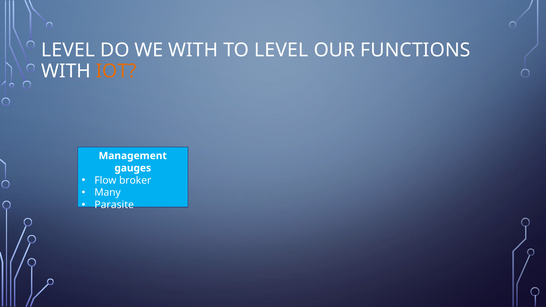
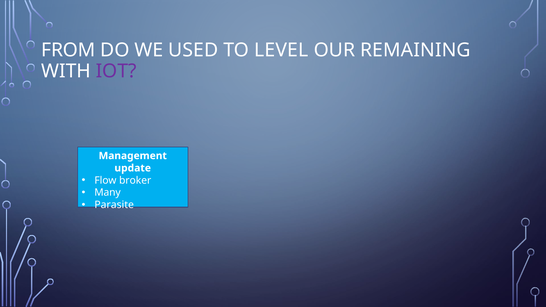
LEVEL: LEVEL -> FROM (68, 50)
WE WITH: WITH -> USED (193, 50)
FUNCTIONS: FUNCTIONS -> REMAINING (415, 50)
IOT colour: orange -> purple (116, 71)
gauges: gauges -> update (133, 168)
